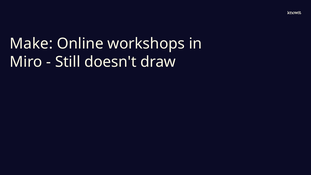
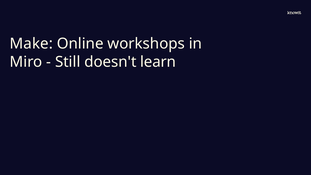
draw: draw -> learn (158, 62)
